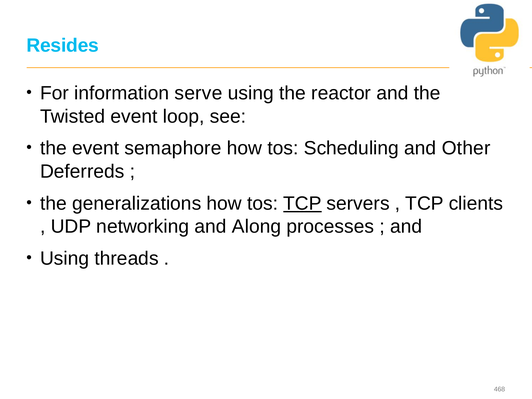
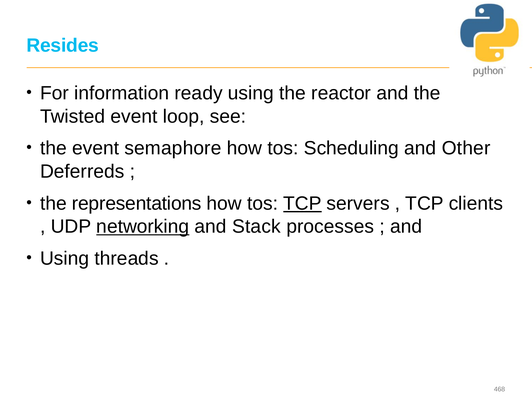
serve: serve -> ready (199, 93)
generalizations: generalizations -> representations (137, 203)
networking underline: none -> present (143, 226)
Along: Along -> Stack (256, 226)
